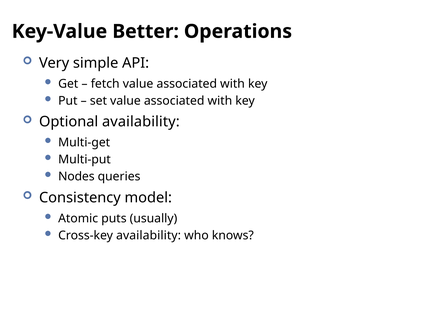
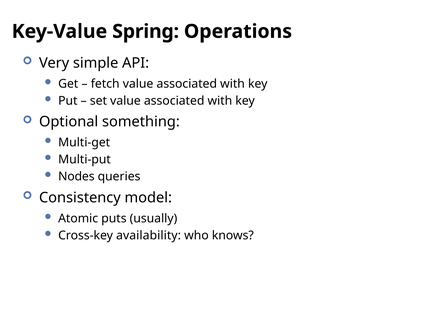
Better: Better -> Spring (146, 31)
Optional availability: availability -> something (141, 122)
